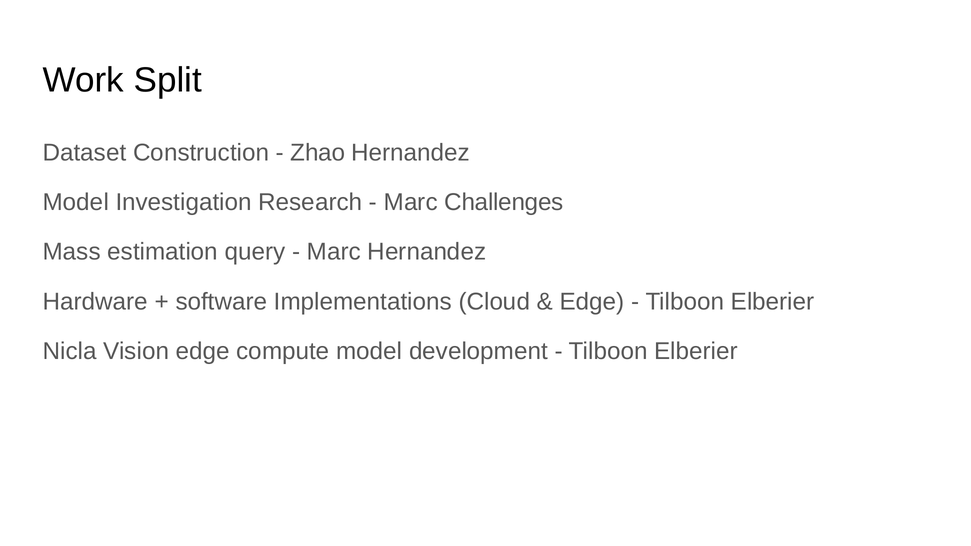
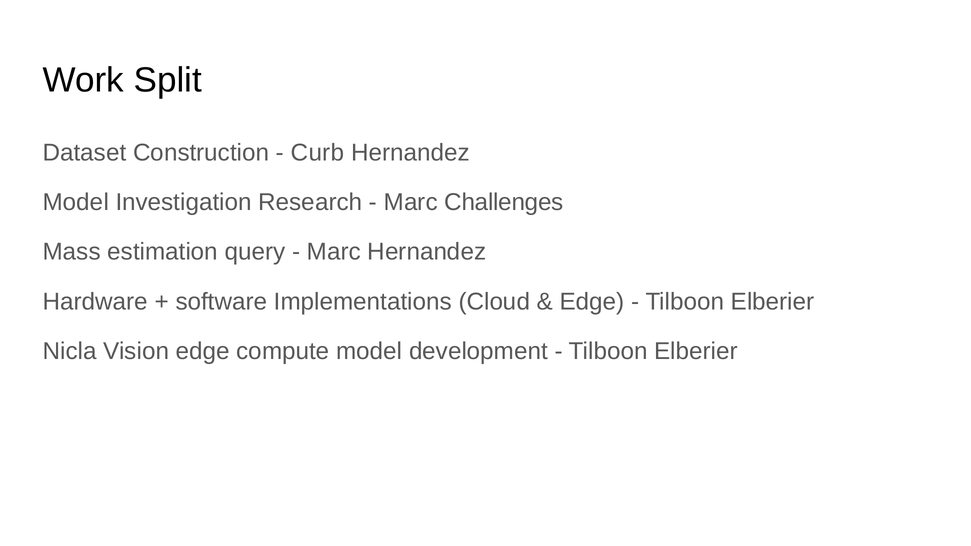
Zhao: Zhao -> Curb (318, 153)
